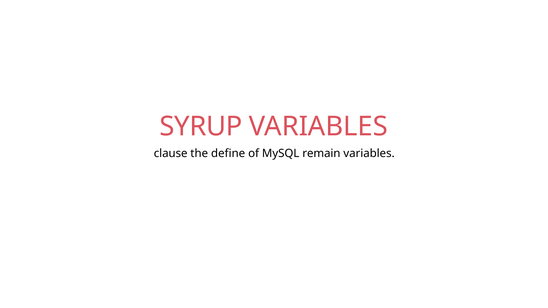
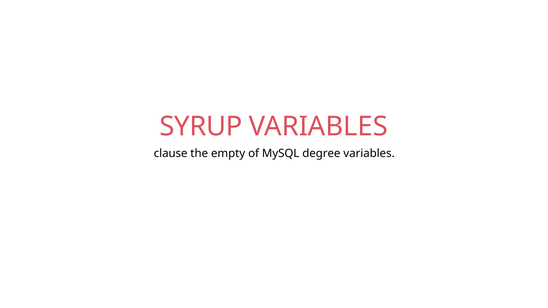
define: define -> empty (228, 154)
remain: remain -> degree (321, 154)
